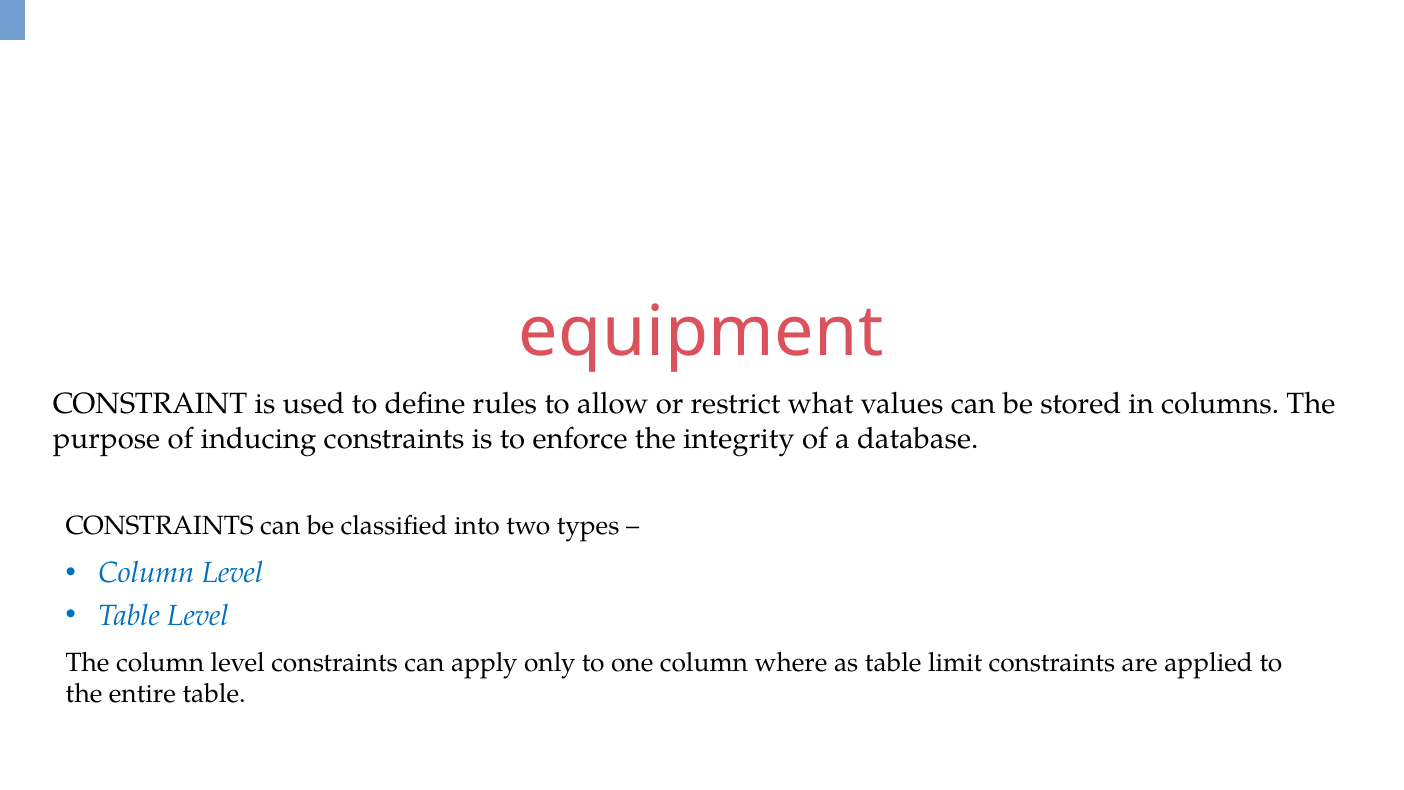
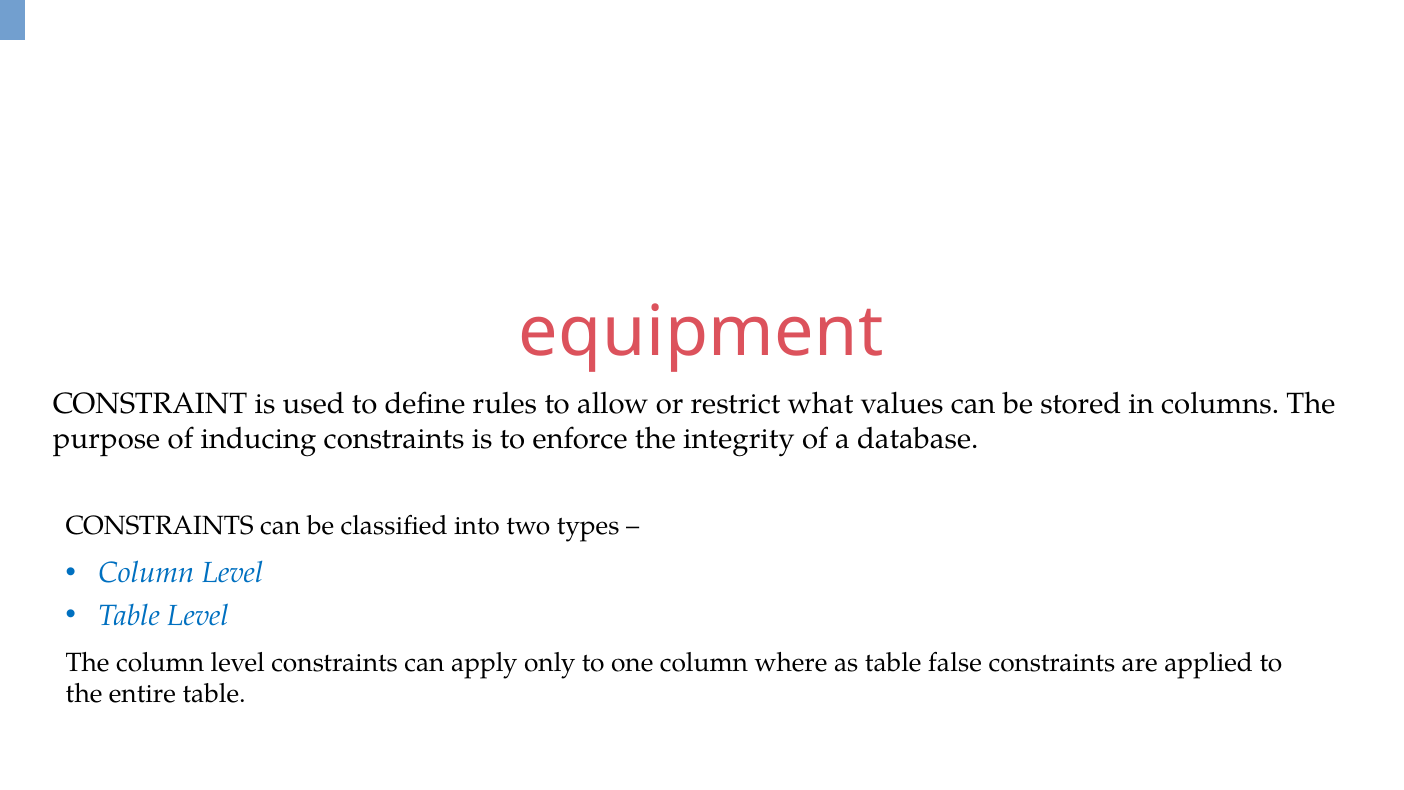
limit: limit -> false (955, 662)
